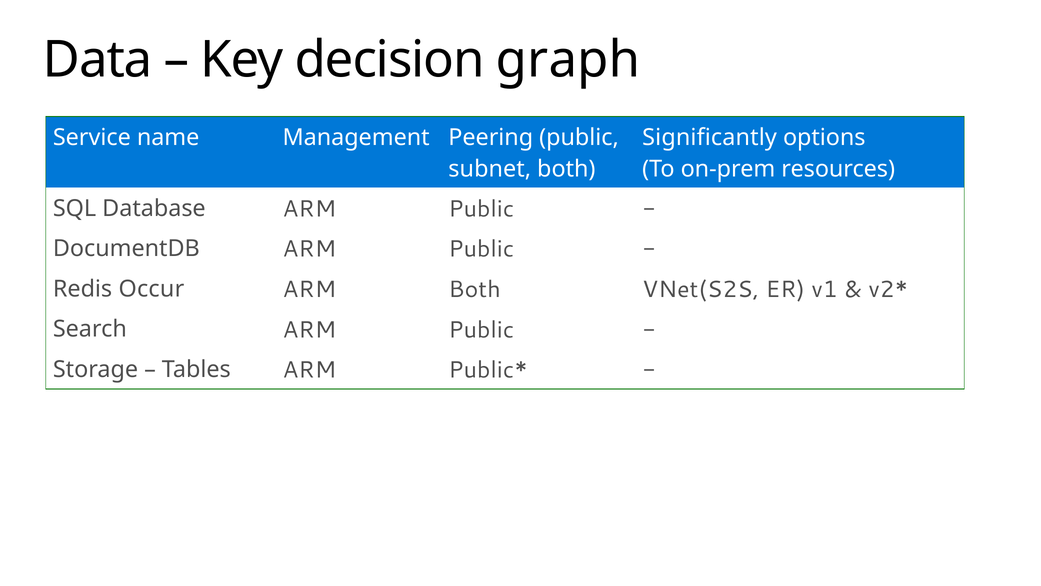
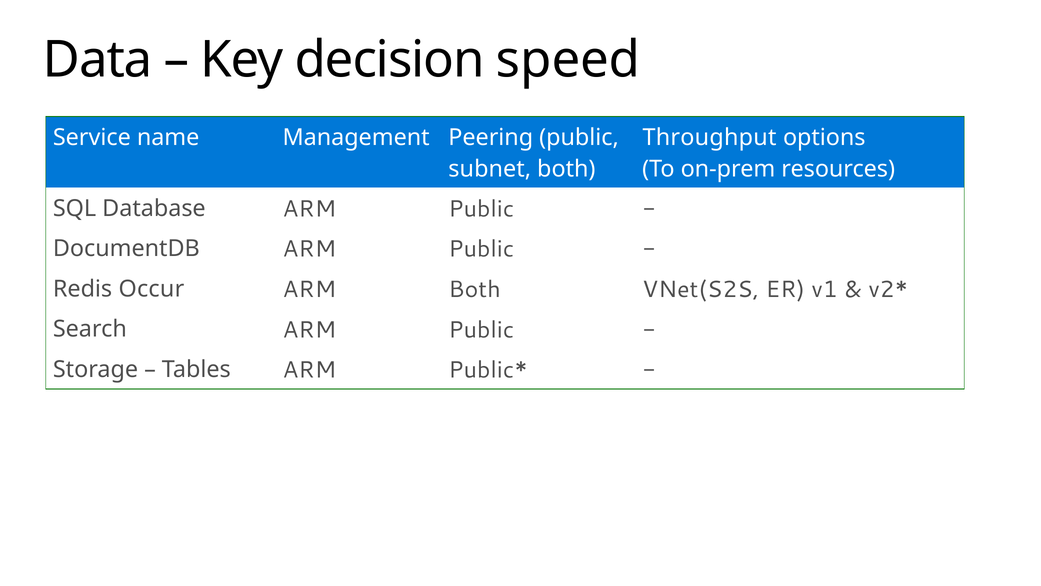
graph: graph -> speed (568, 60)
Significantly: Significantly -> Throughput (709, 137)
